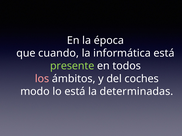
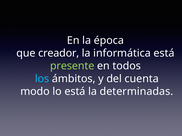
cuando: cuando -> creador (59, 53)
los colour: pink -> light blue (42, 79)
coches: coches -> cuenta (142, 79)
